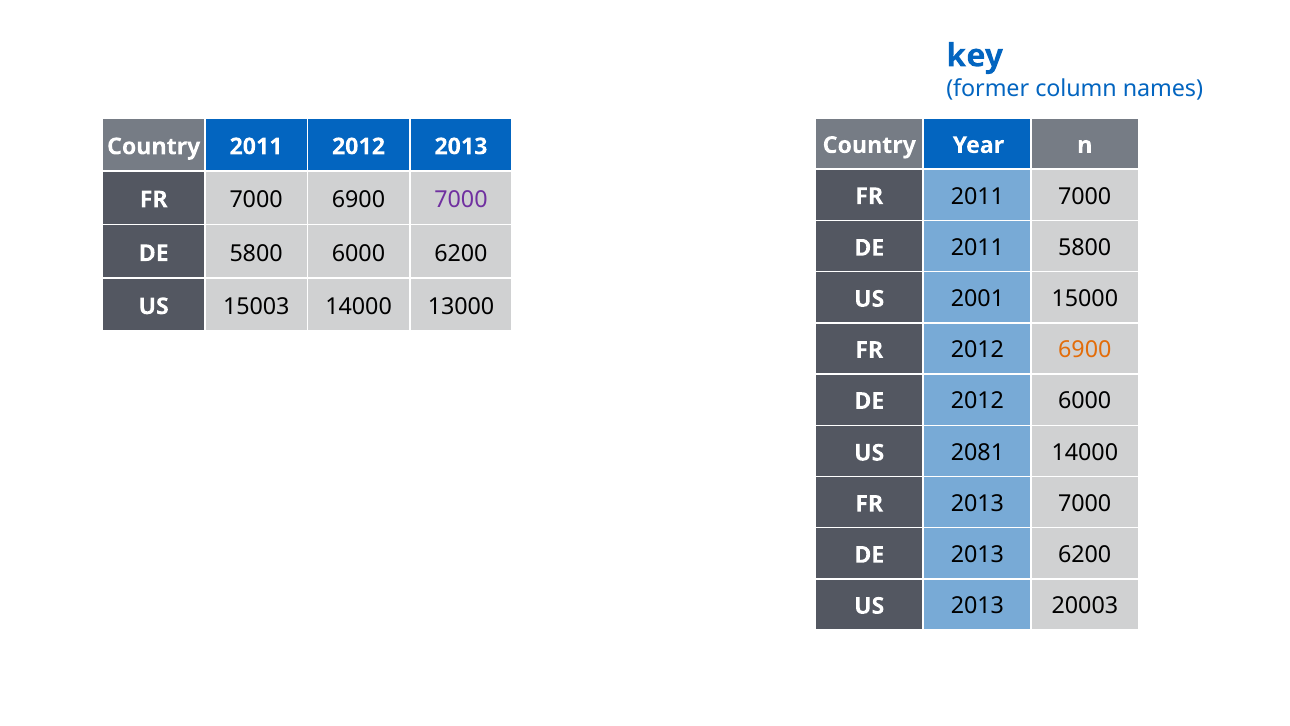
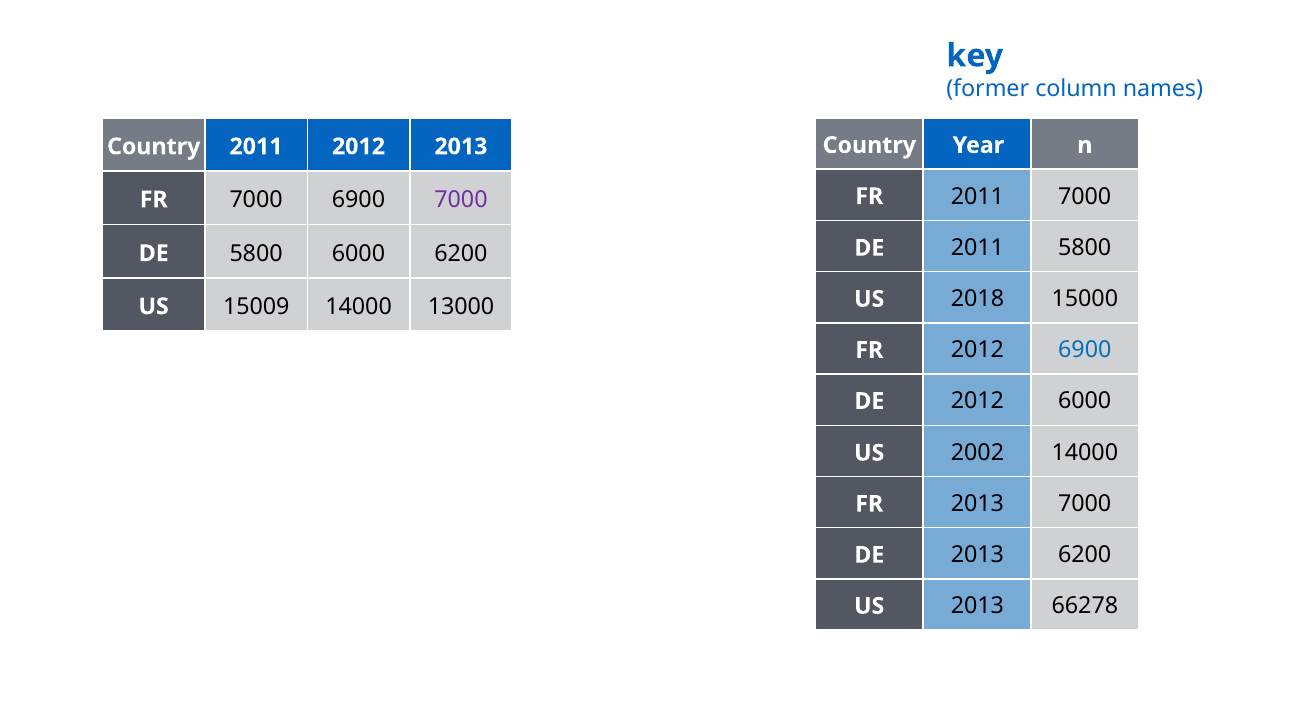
2001: 2001 -> 2018 (978, 299)
15003: 15003 -> 15009 (256, 306)
6900 colour: orange -> blue (1085, 350)
2081: 2081 -> 2002 (978, 453)
20003: 20003 -> 66278 (1085, 606)
